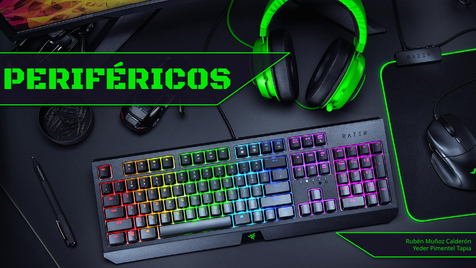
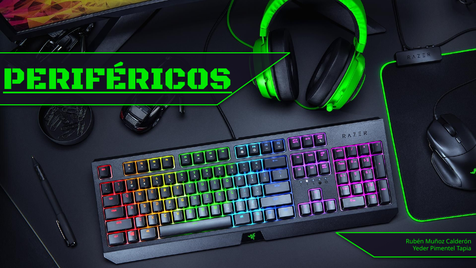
PERIFÉRICOS underline: none -> present (117, 79)
